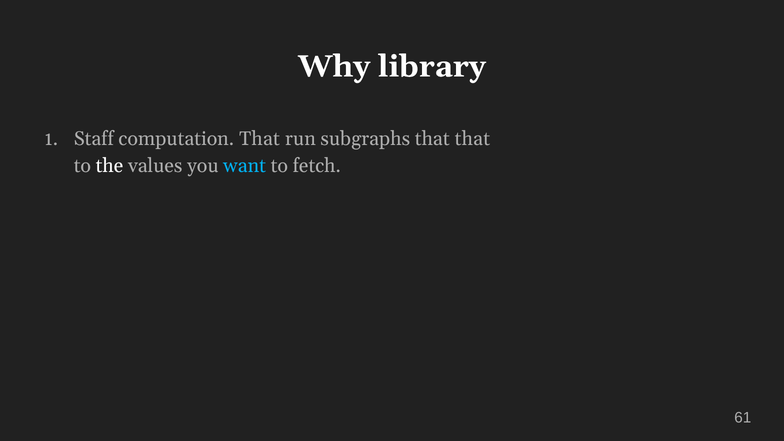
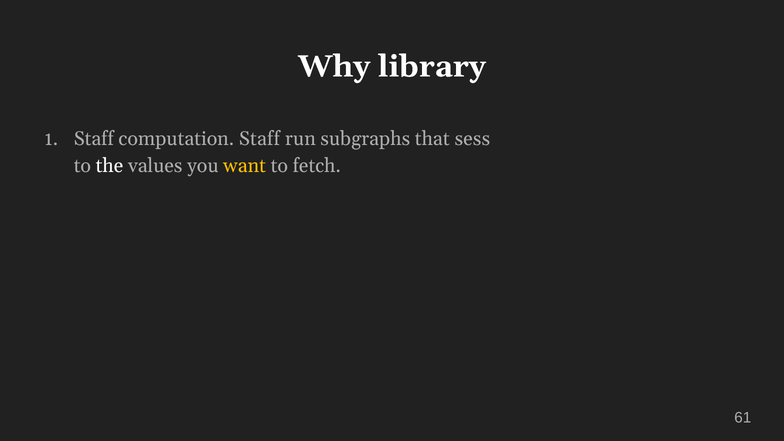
computation That: That -> Staff (259, 139)
that that: that -> sess (472, 139)
want colour: light blue -> yellow (245, 166)
